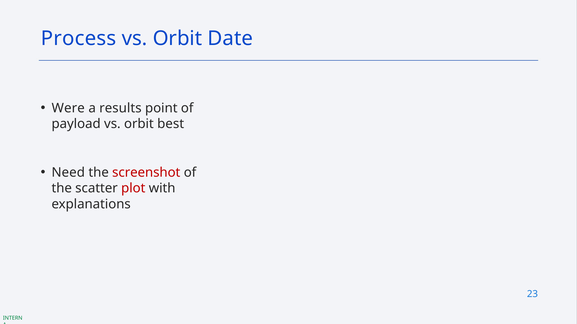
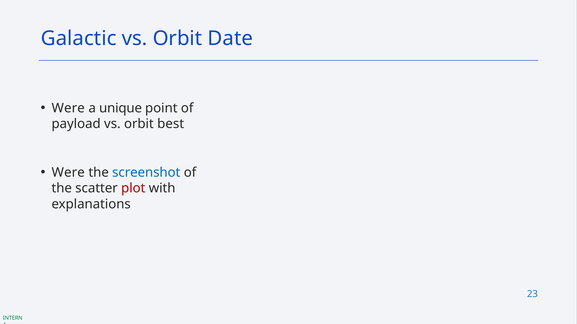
Process: Process -> Galactic (79, 39)
results: results -> unique (121, 108)
Need: Need -> Were (68, 173)
screenshot colour: red -> blue (146, 173)
